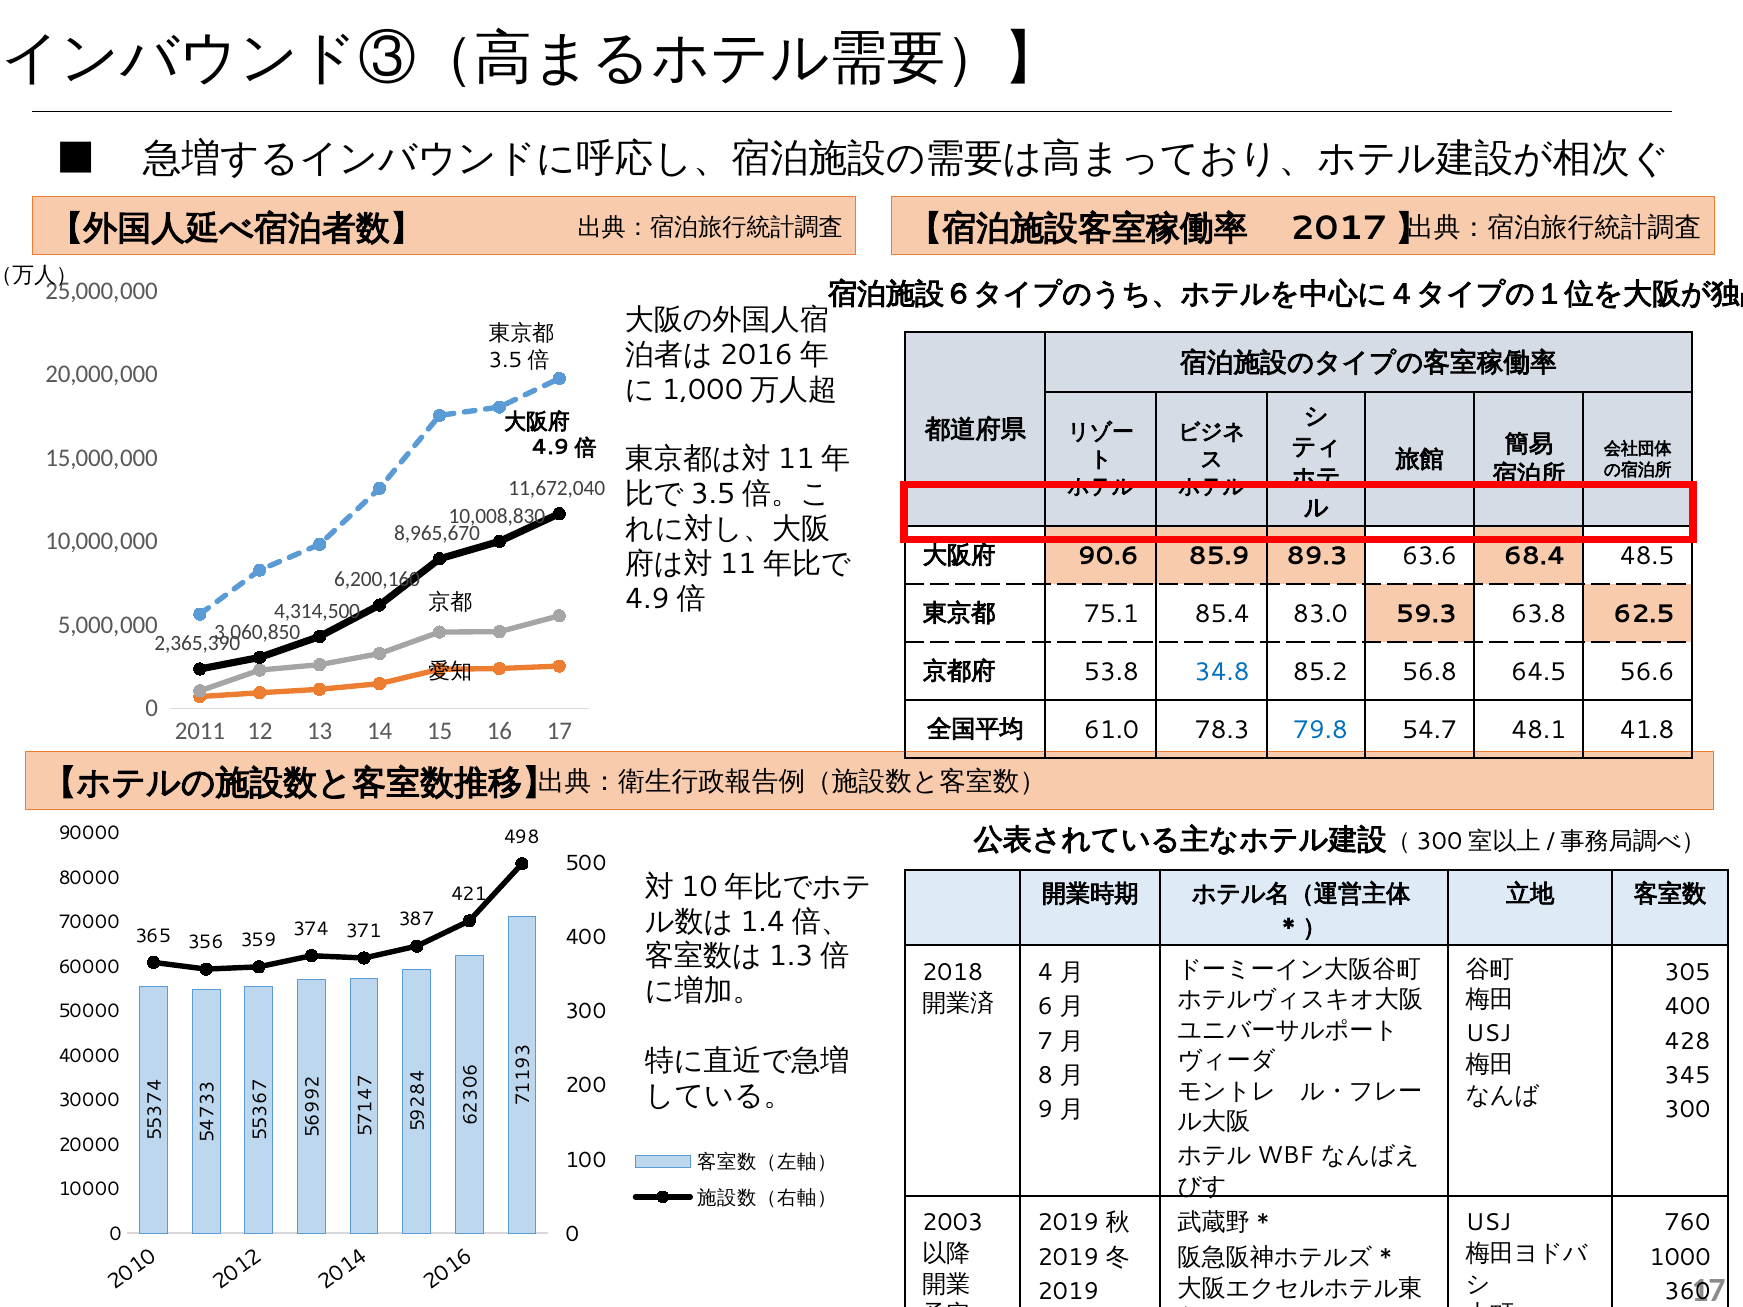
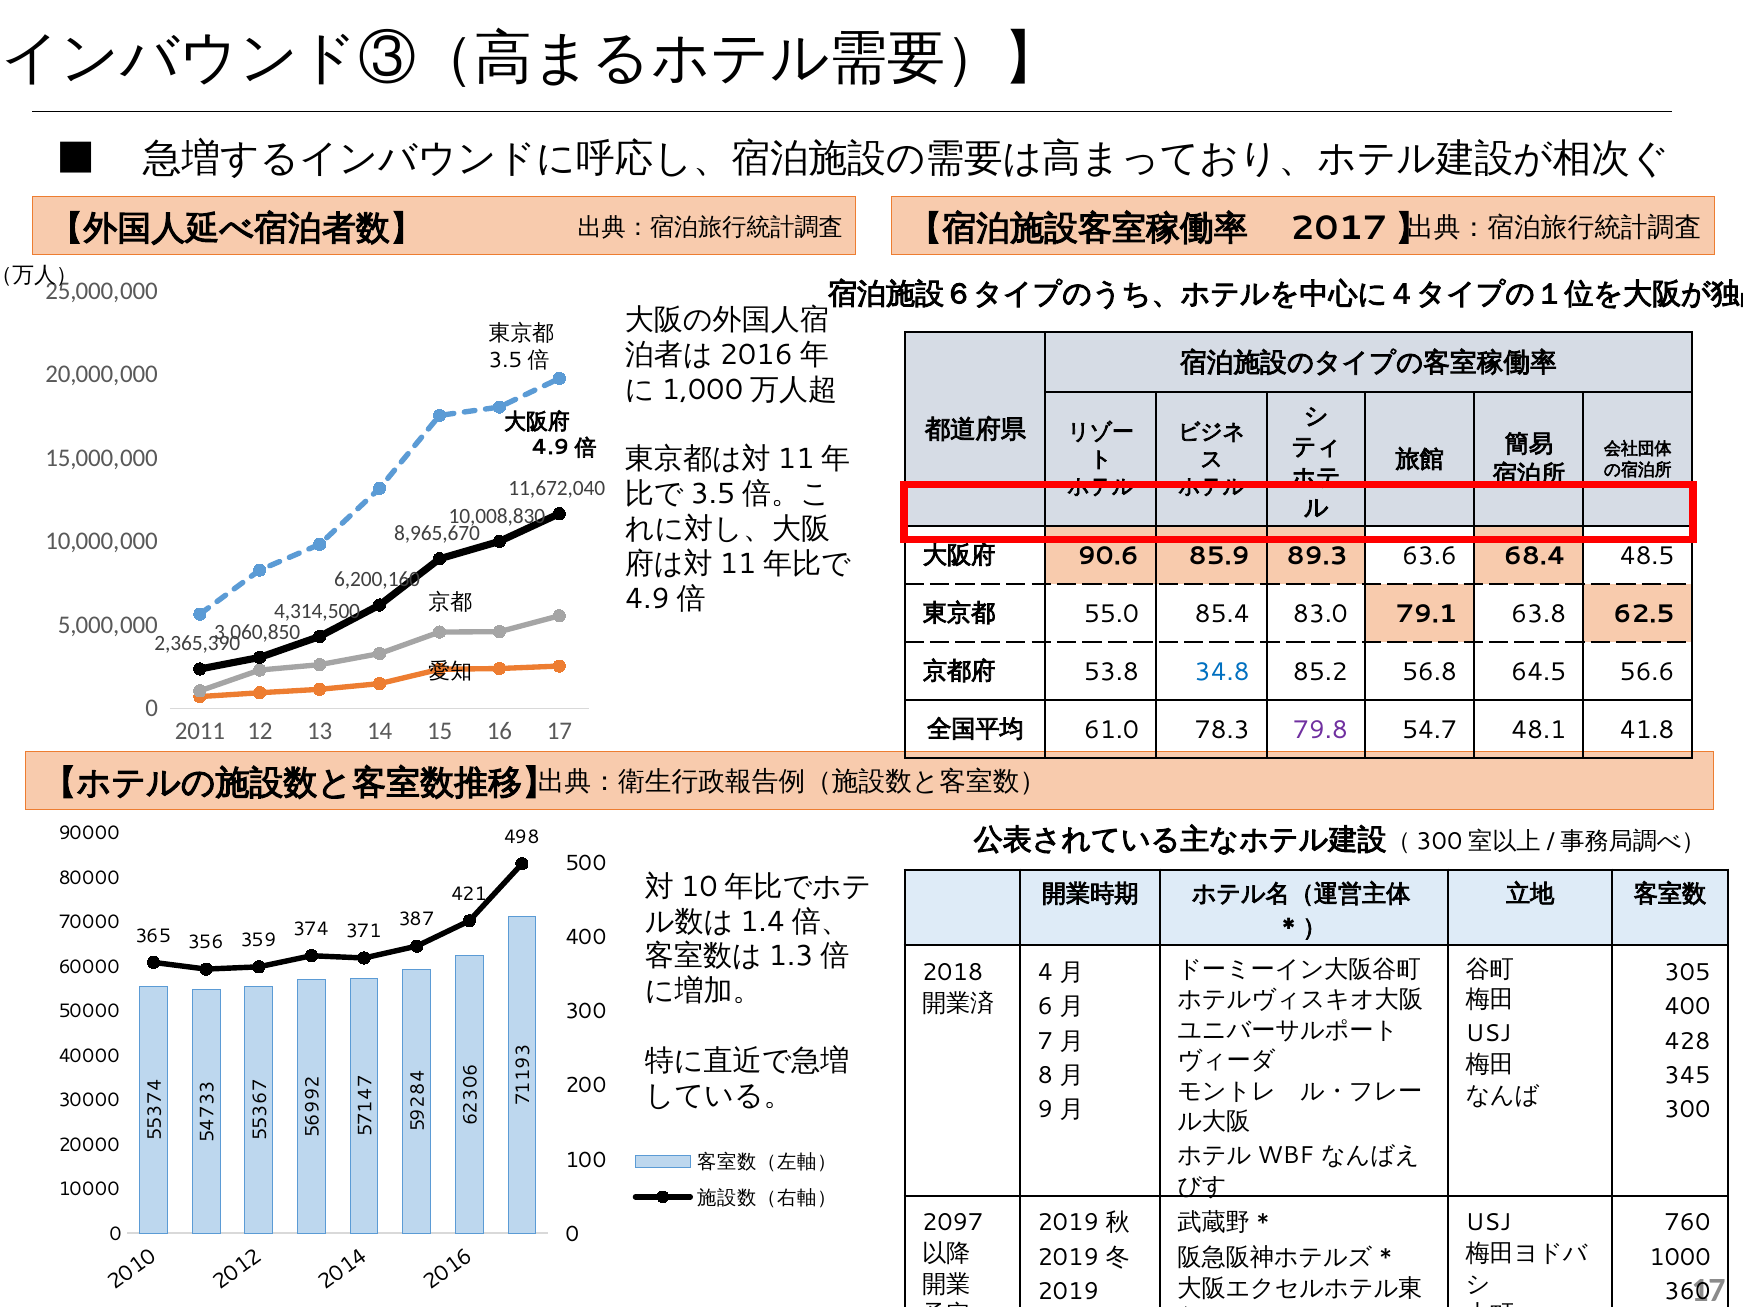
75.1: 75.1 -> 55.0 (1111, 614)
59.3: 59.3 -> 79.1 (1426, 614)
79.8 colour: blue -> purple (1320, 730)
2003: 2003 -> 2097 (953, 1223)
